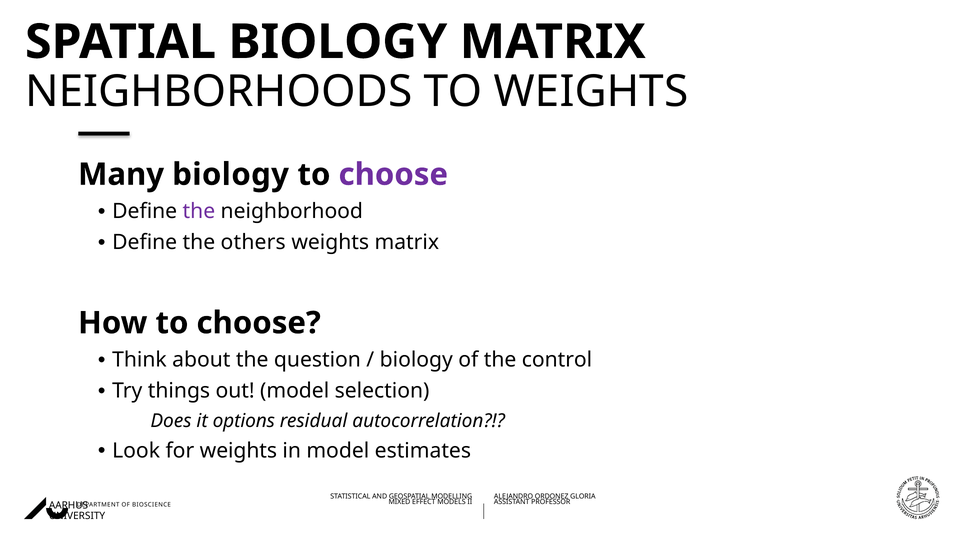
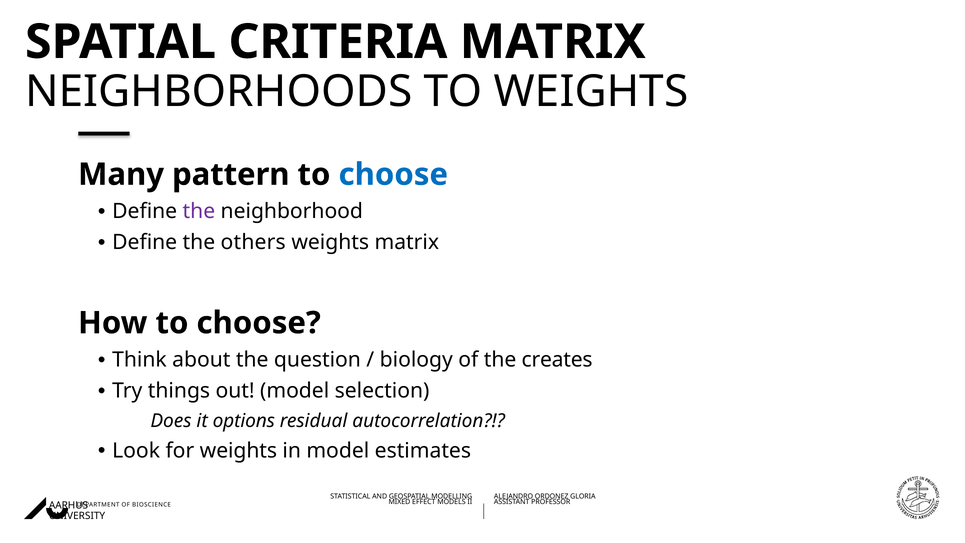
SPATIAL BIOLOGY: BIOLOGY -> CRITERIA (338, 42)
biology: biology -> pattern (231, 175)
choose colour: purple -> blue (393, 175)
control: control -> creates (557, 360)
